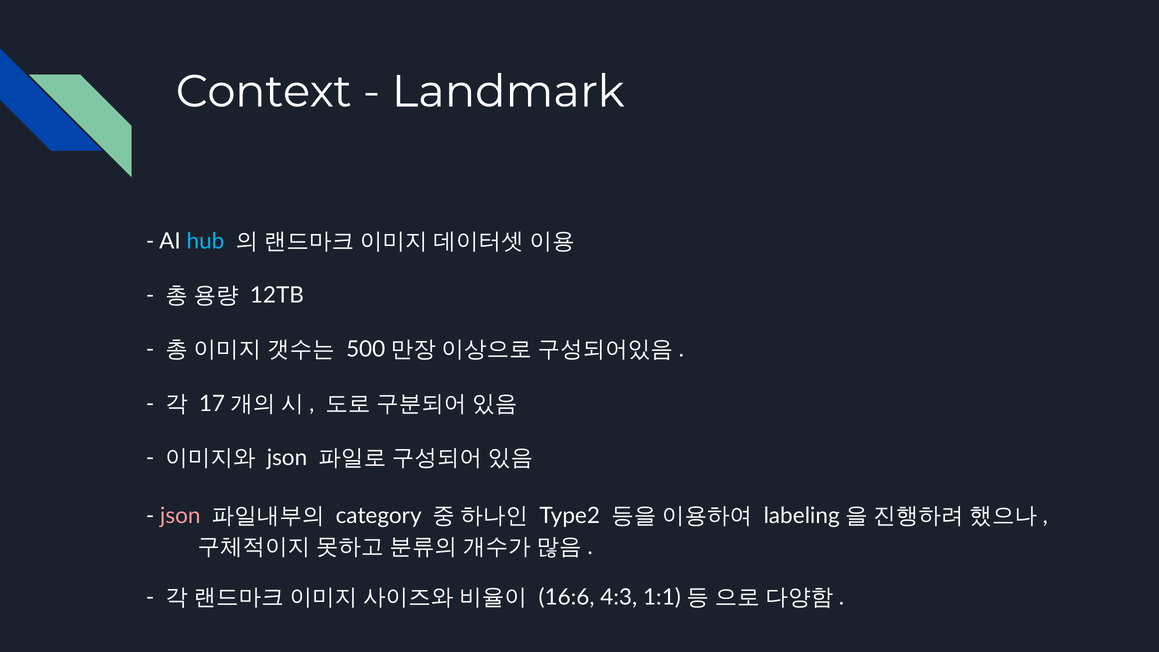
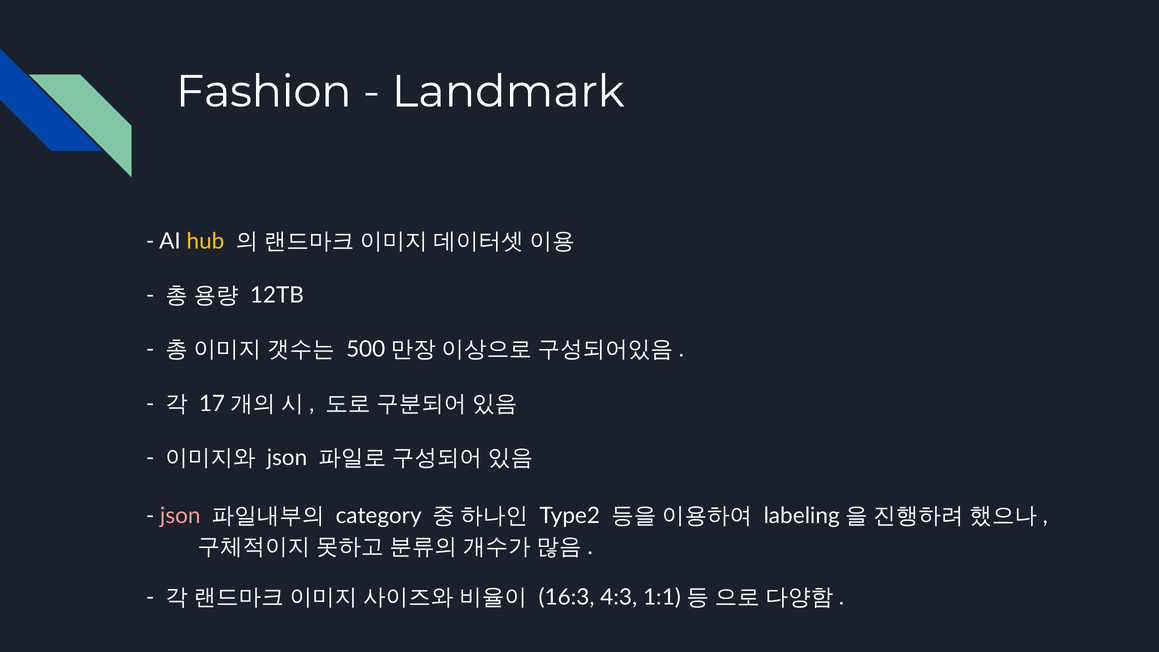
Context: Context -> Fashion (264, 92)
hub colour: light blue -> yellow (205, 241)
16:6: 16:6 -> 16:3 (567, 597)
